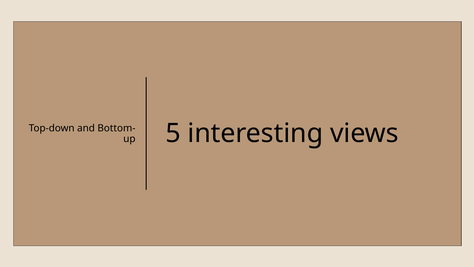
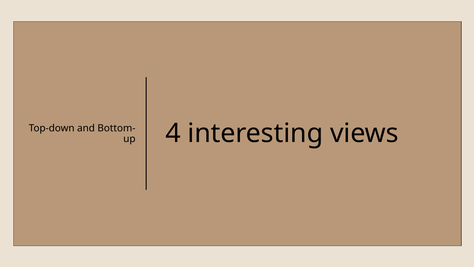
5: 5 -> 4 (173, 133)
